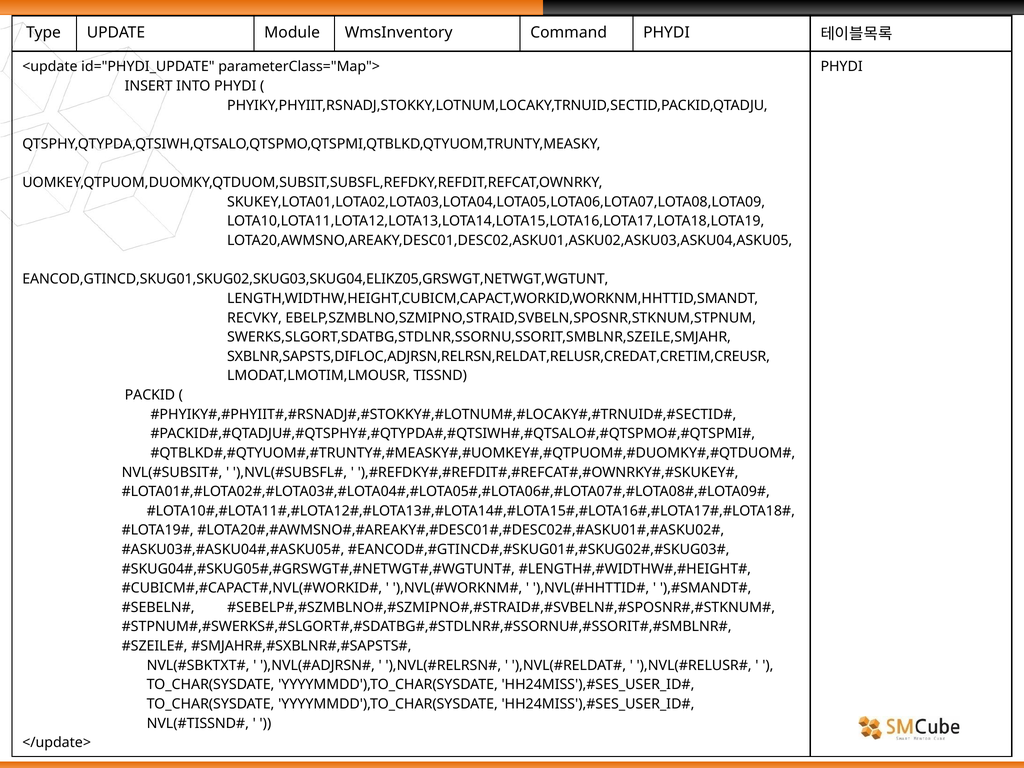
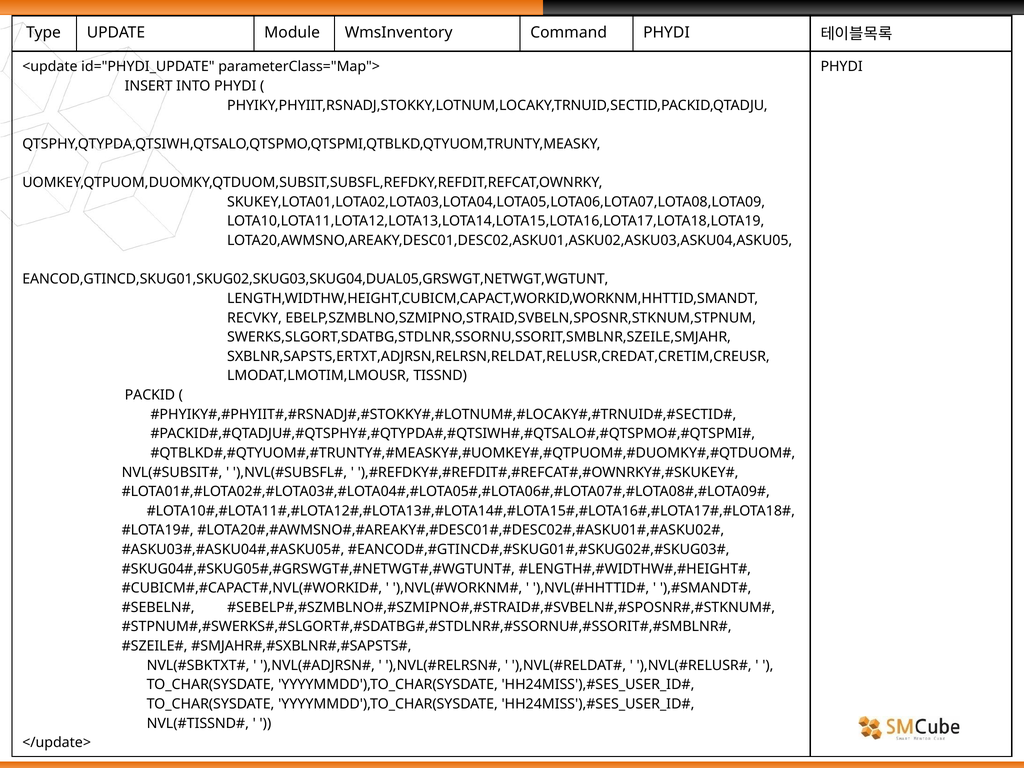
EANCOD,GTINCD,SKUG01,SKUG02,SKUG03,SKUG04,ELIKZ05,GRSWGT,NETWGT,WGTUNT: EANCOD,GTINCD,SKUG01,SKUG02,SKUG03,SKUG04,ELIKZ05,GRSWGT,NETWGT,WGTUNT -> EANCOD,GTINCD,SKUG01,SKUG02,SKUG03,SKUG04,DUAL05,GRSWGT,NETWGT,WGTUNT (315, 279)
SXBLNR,SAPSTS,DIFLOC,ADJRSN,RELRSN,RELDAT,RELUSR,CREDAT,CRETIM,CREUSR: SXBLNR,SAPSTS,DIFLOC,ADJRSN,RELRSN,RELDAT,RELUSR,CREDAT,CRETIM,CREUSR -> SXBLNR,SAPSTS,ERTXT,ADJRSN,RELRSN,RELDAT,RELUSR,CREDAT,CRETIM,CREUSR (498, 356)
